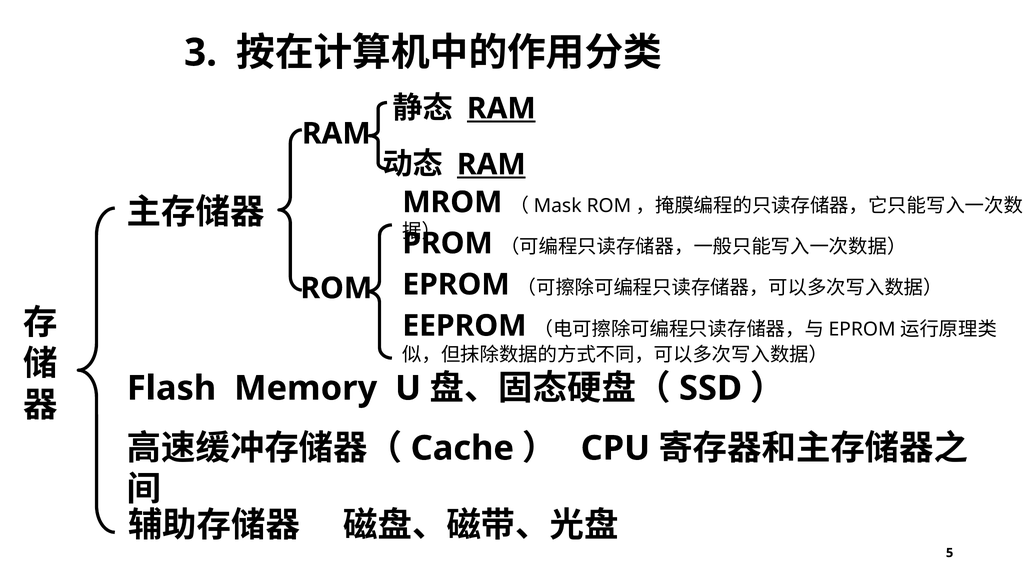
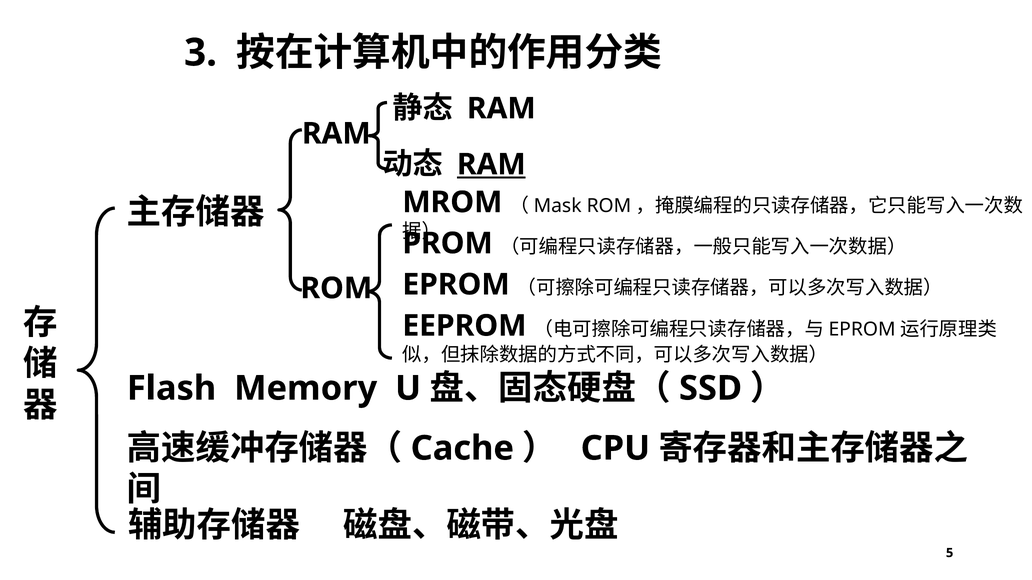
RAM underline: present -> none (501, 109)
